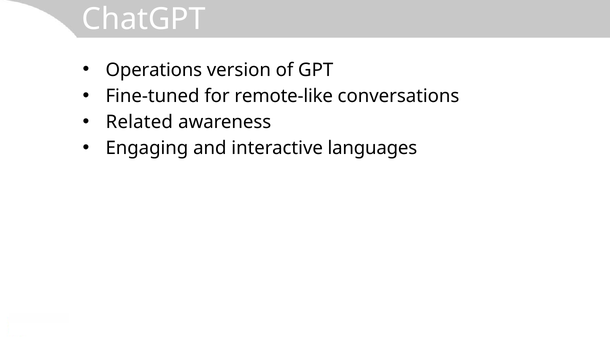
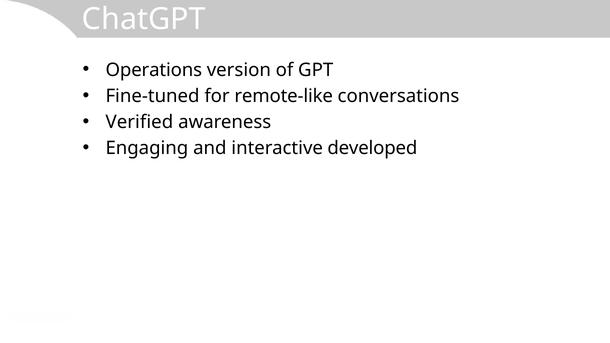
Related: Related -> Verified (139, 122)
languages: languages -> developed (372, 148)
